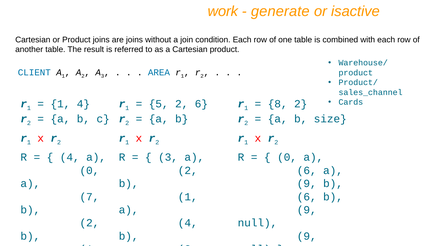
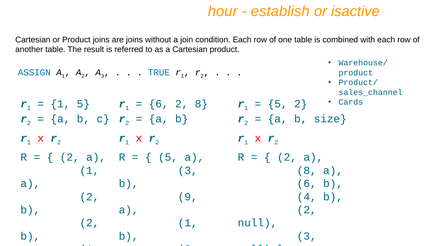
work: work -> hour (223, 11)
generate: generate -> establish (280, 11)
CLIENT: CLIENT -> ASSIGN (34, 73)
AREA: AREA -> TRUE (159, 73)
1 4: 4 -> 5 (83, 104)
5: 5 -> 6 (159, 104)
2 6: 6 -> 8 (201, 104)
8: 8 -> 5 (278, 104)
4: 4 -> 2 (70, 158)
3: 3 -> 5 (168, 158)
0: 0 -> 2 (287, 158)
0: 0 -> 1 (89, 171)
2: 2 -> 3 (188, 171)
6: 6 -> 8 (307, 171)
9: 9 -> 6 (307, 184)
7: 7 -> 2 (89, 197)
1: 1 -> 9 (188, 197)
6: 6 -> 4 (307, 197)
9: 9 -> 2 (307, 210)
4: 4 -> 1 (188, 223)
9: 9 -> 3 (307, 236)
